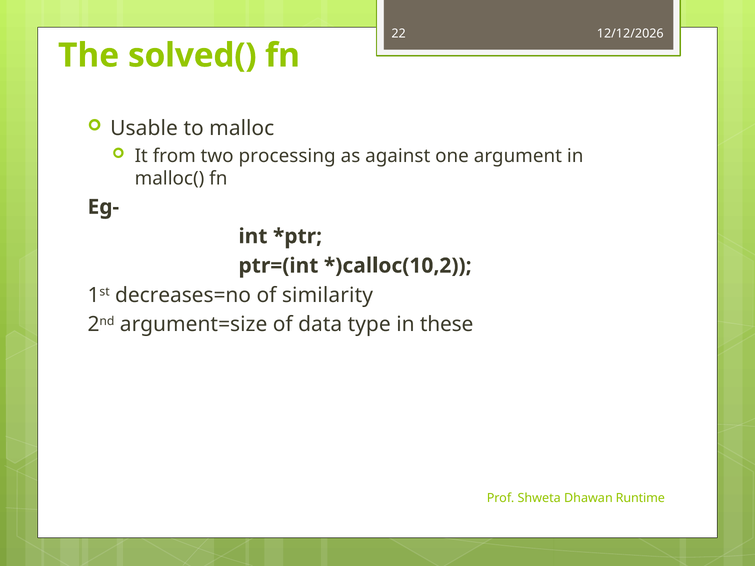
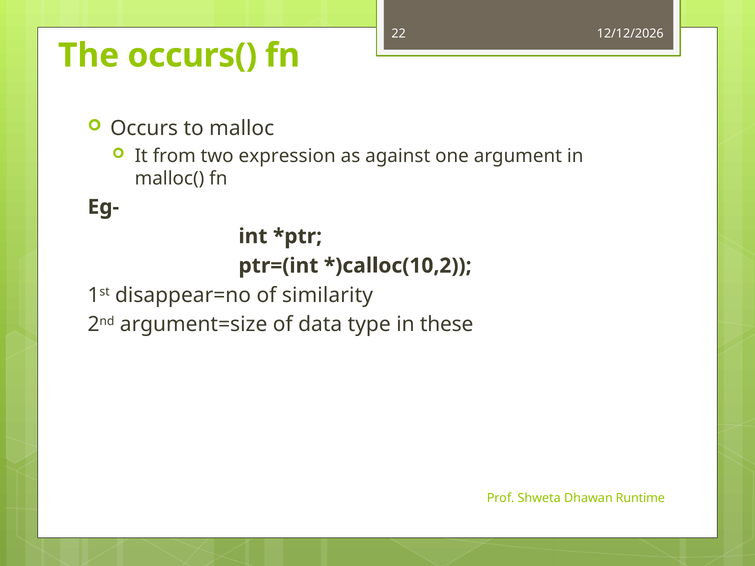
solved(: solved( -> occurs( (192, 56)
Usable: Usable -> Occurs (144, 129)
processing: processing -> expression (287, 156)
decreases=no: decreases=no -> disappear=no (183, 295)
